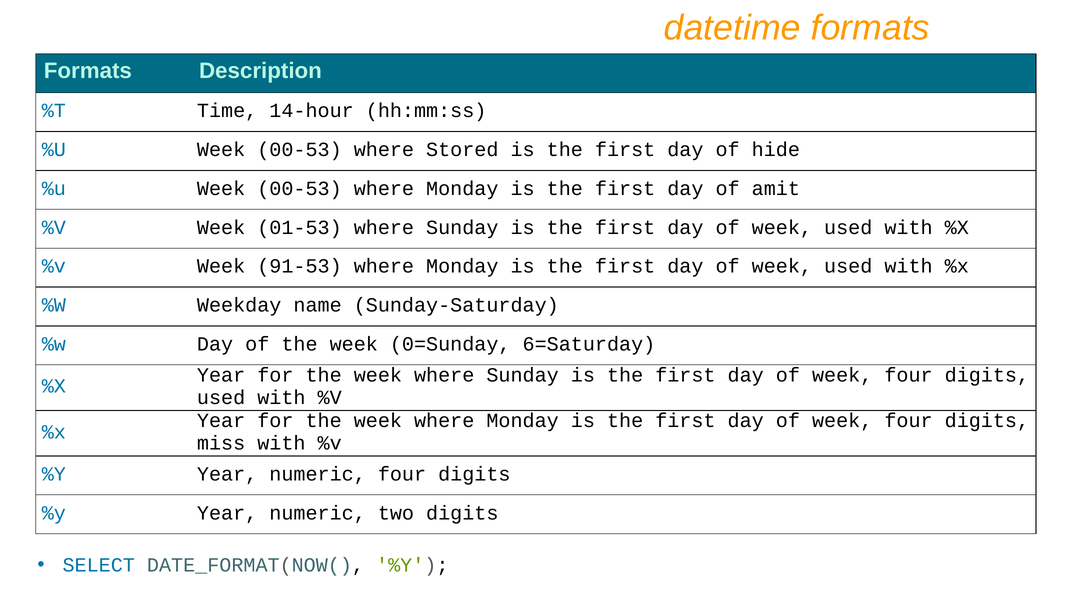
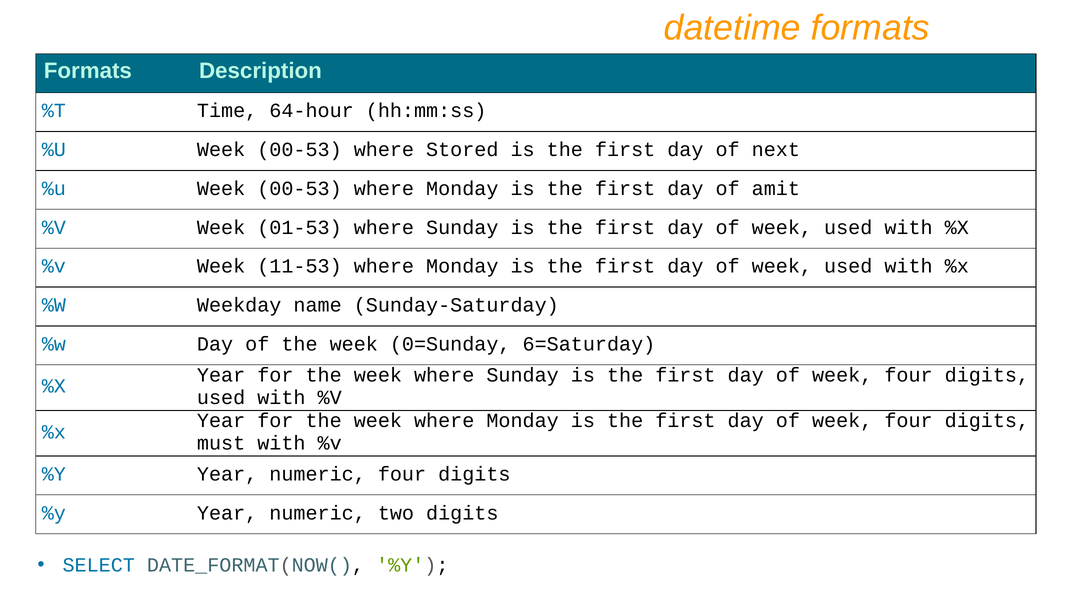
14-hour: 14-hour -> 64-hour (312, 111)
hide: hide -> next (776, 150)
91-53: 91-53 -> 11-53 (299, 266)
miss: miss -> must (221, 443)
